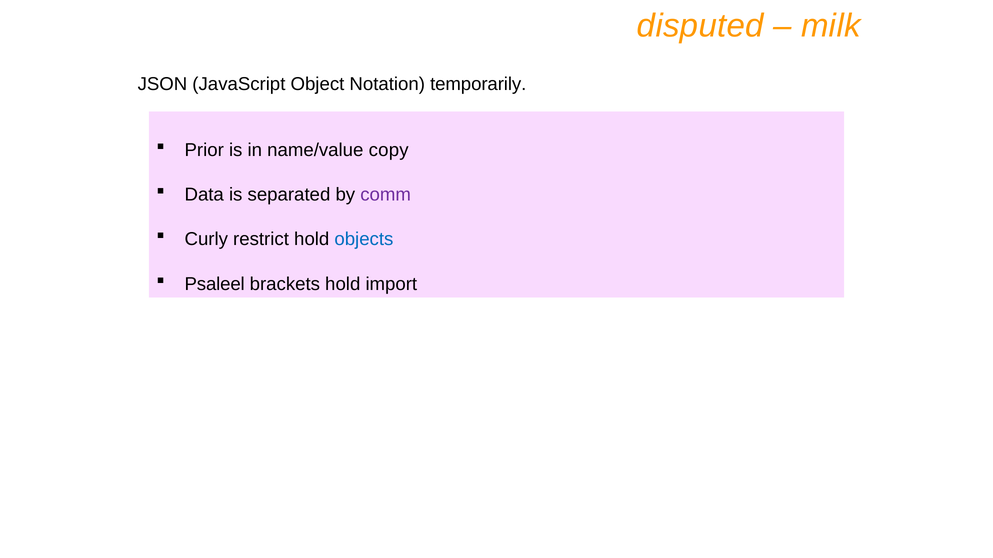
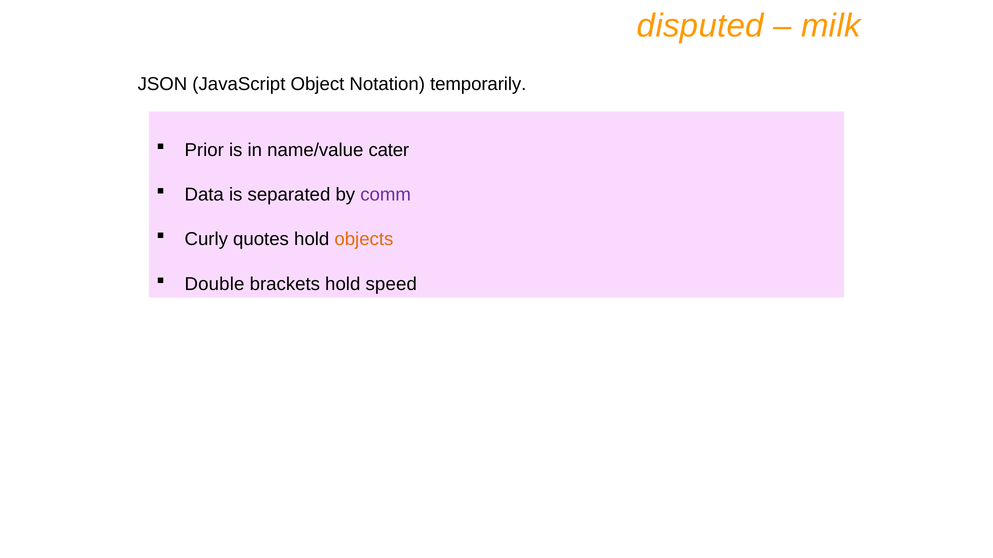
copy: copy -> cater (389, 150)
restrict: restrict -> quotes (261, 240)
objects colour: blue -> orange (364, 240)
Psaleel: Psaleel -> Double (215, 284)
import: import -> speed (391, 284)
